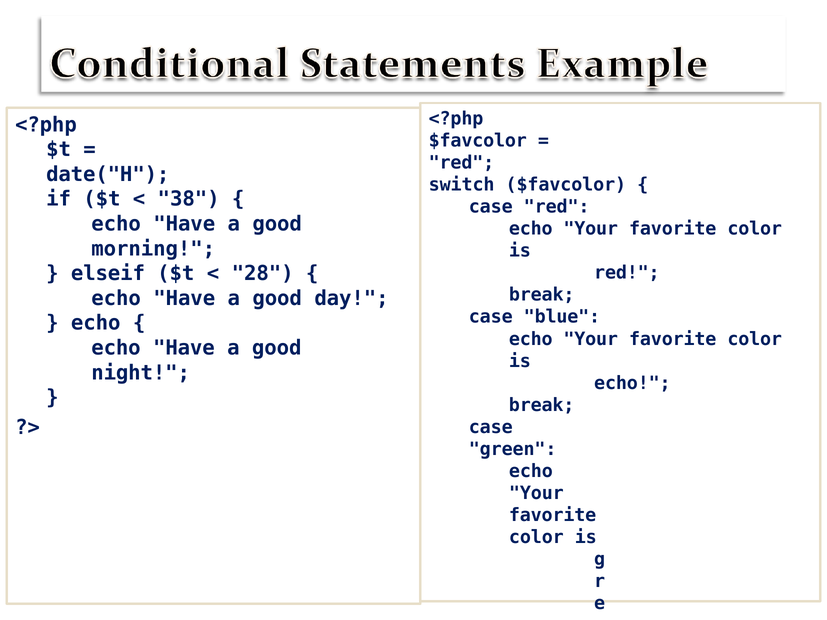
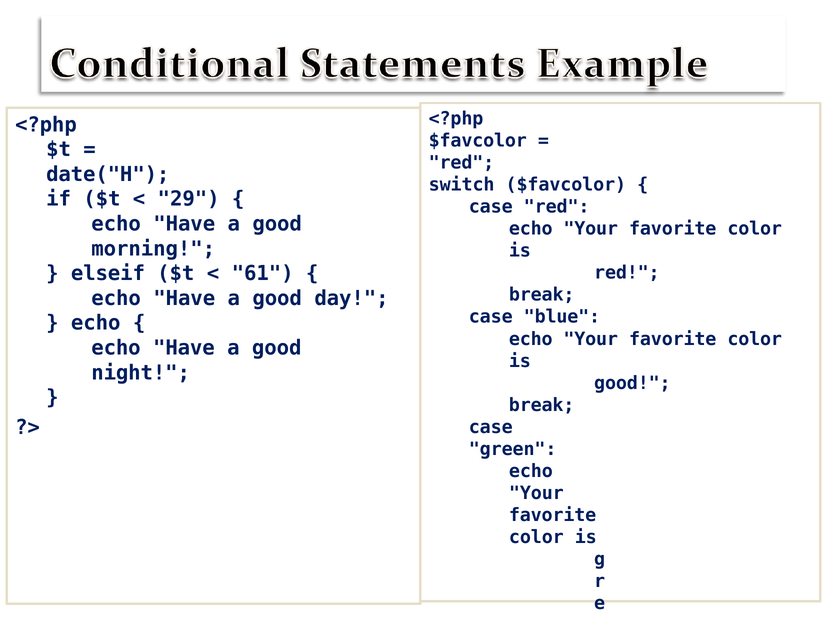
38: 38 -> 29 (189, 199)
28: 28 -> 61 (263, 274)
echo: echo -> good (632, 383)
